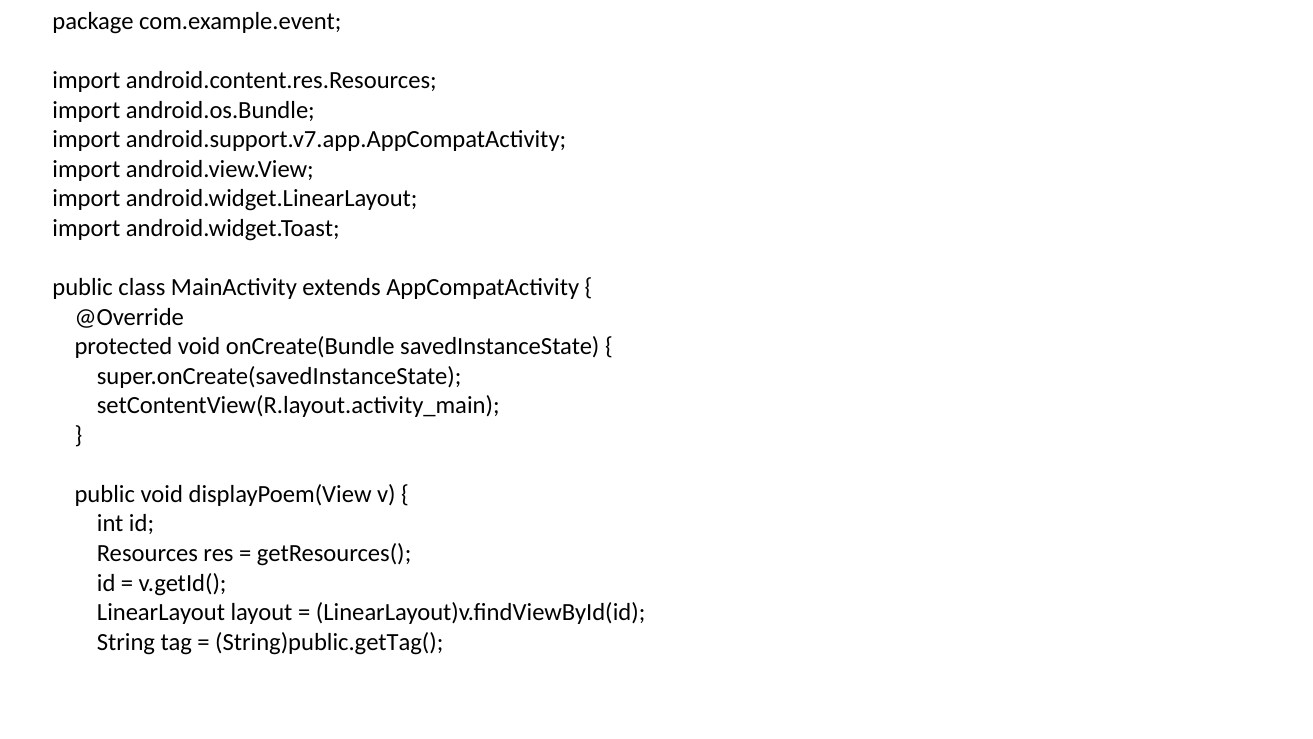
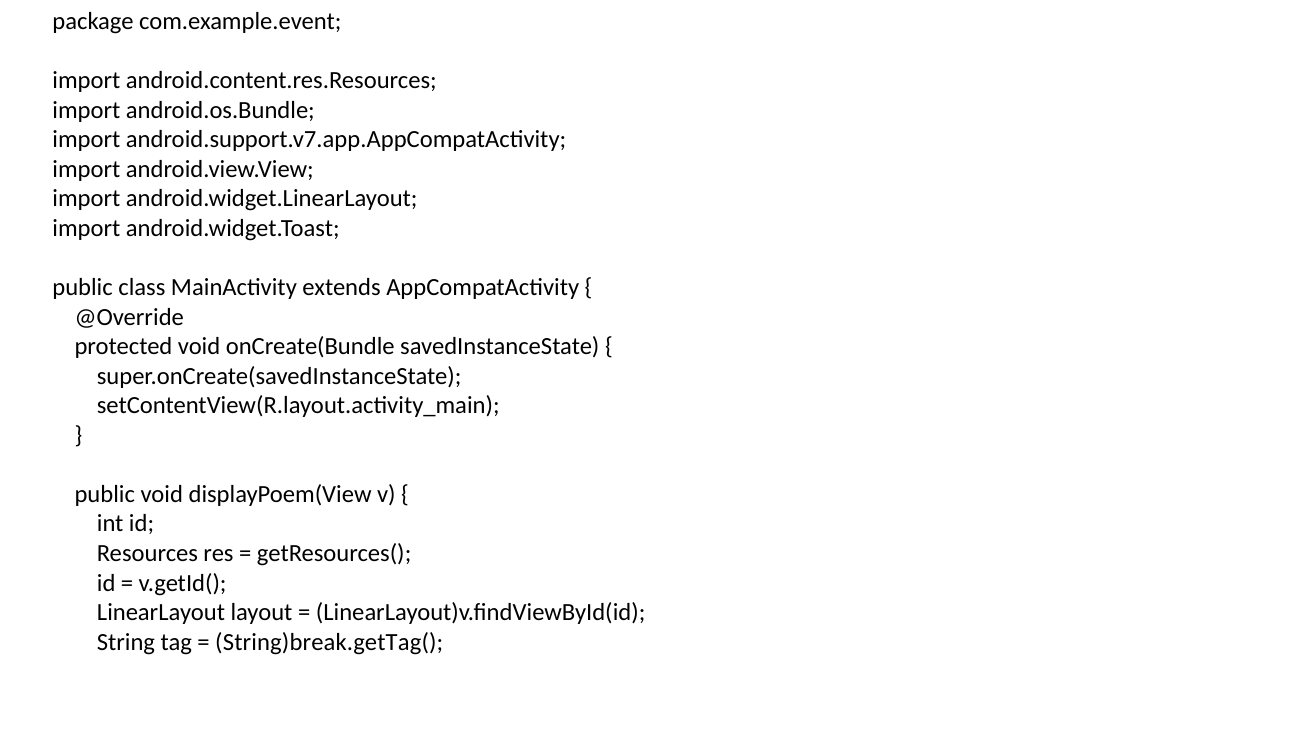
String)public.getTag(: String)public.getTag( -> String)break.getTag( (329, 642)
